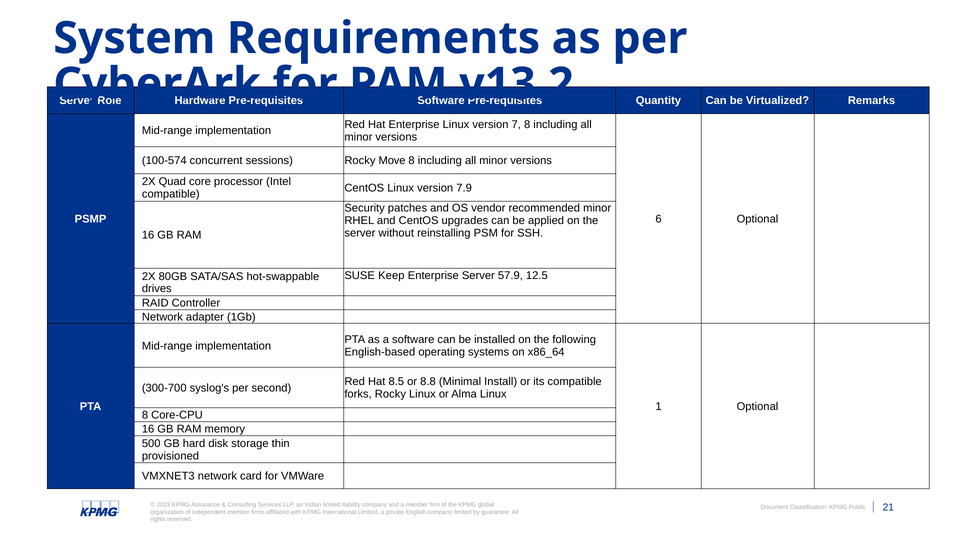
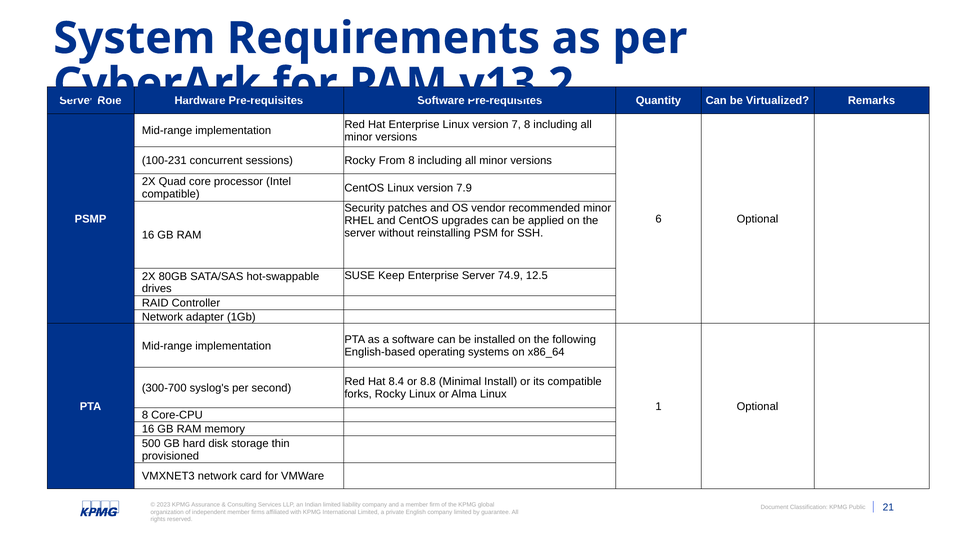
100-574: 100-574 -> 100-231 (164, 161)
Move: Move -> From (392, 161)
57.9: 57.9 -> 74.9 (510, 275)
8.5: 8.5 -> 8.4 (396, 382)
